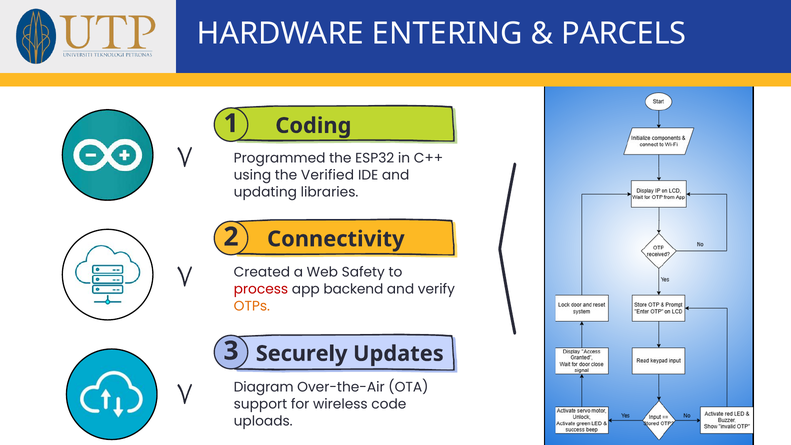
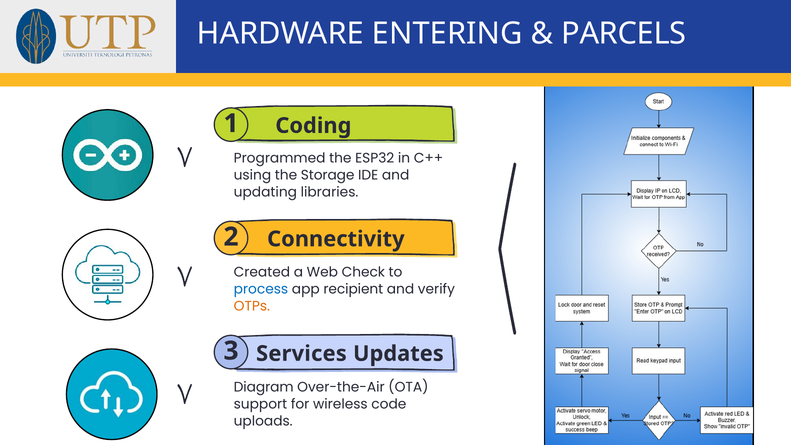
Verified: Verified -> Storage (328, 175)
Safety: Safety -> Check (363, 272)
process colour: red -> blue (261, 289)
backend: backend -> recipient (353, 289)
Securely: Securely -> Services (301, 354)
